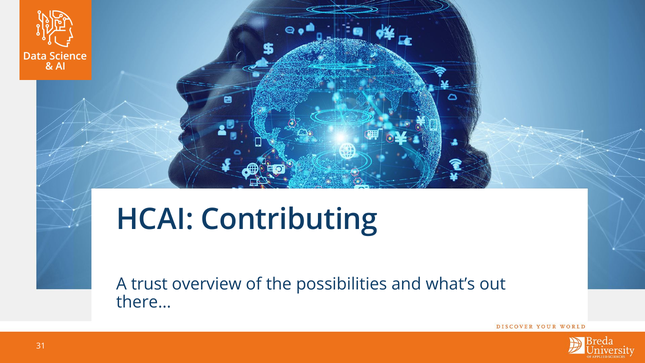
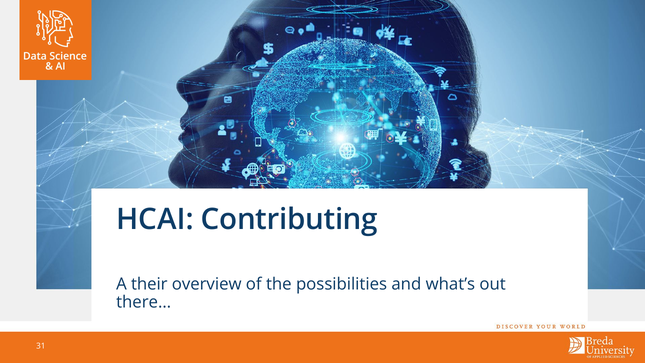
trust: trust -> their (149, 284)
